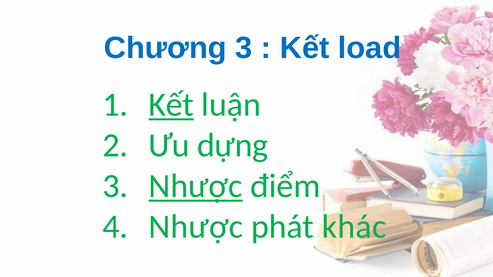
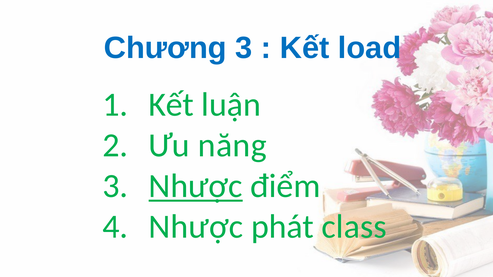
Kết underline: present -> none (171, 105)
dựng: dựng -> năng (232, 146)
khác: khác -> class (354, 227)
